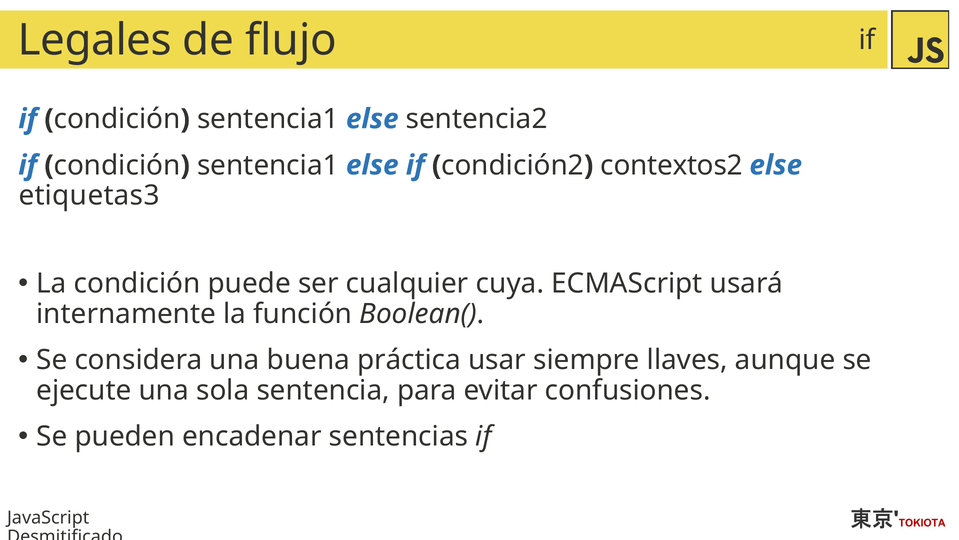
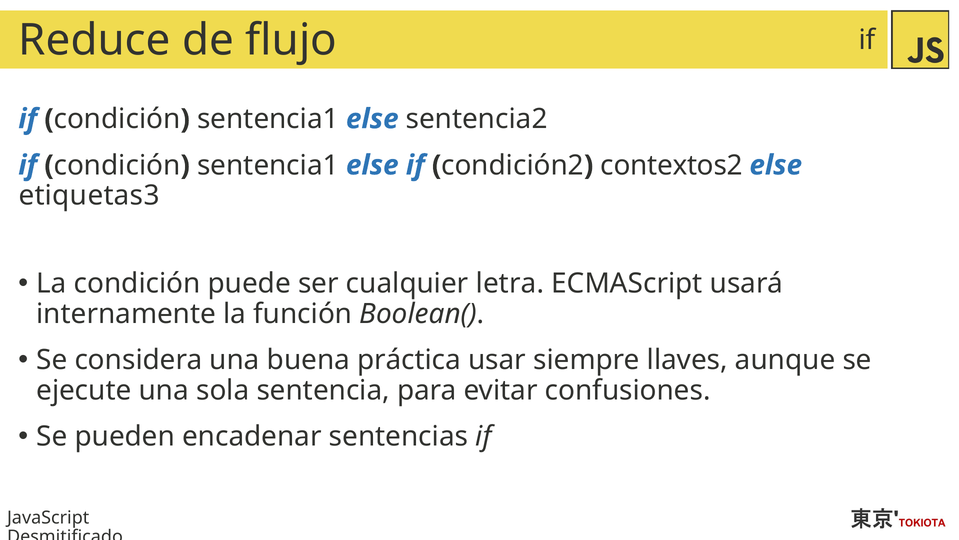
Legales: Legales -> Reduce (95, 40)
cuya: cuya -> letra (510, 283)
